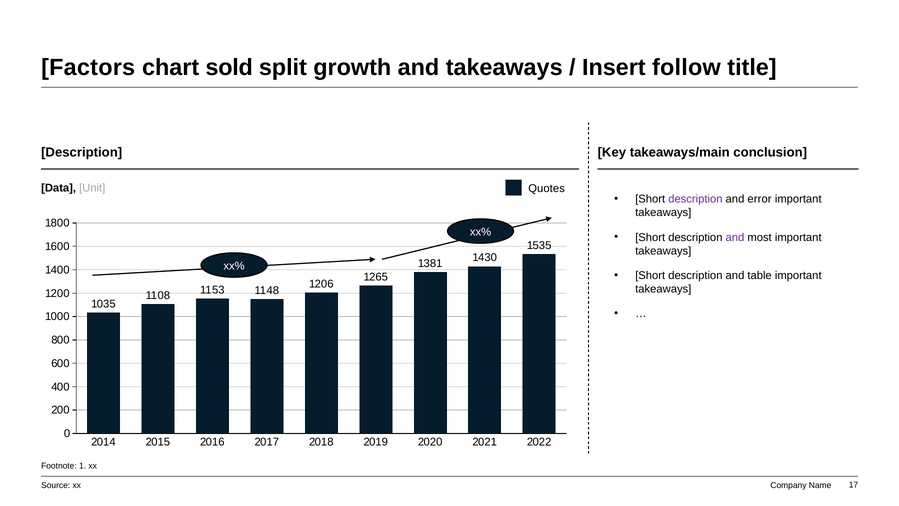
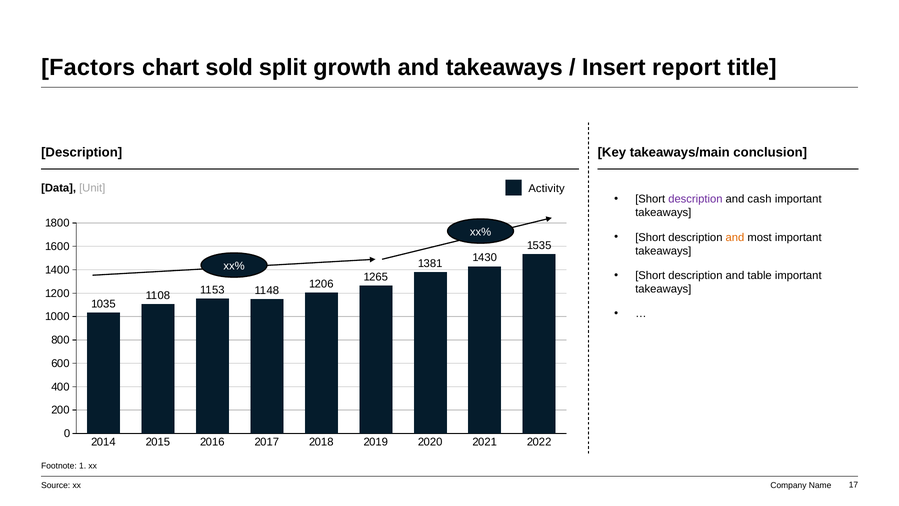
follow: follow -> report (686, 68)
Quotes: Quotes -> Activity (547, 188)
error: error -> cash (760, 199)
and colour: purple -> orange (735, 237)
